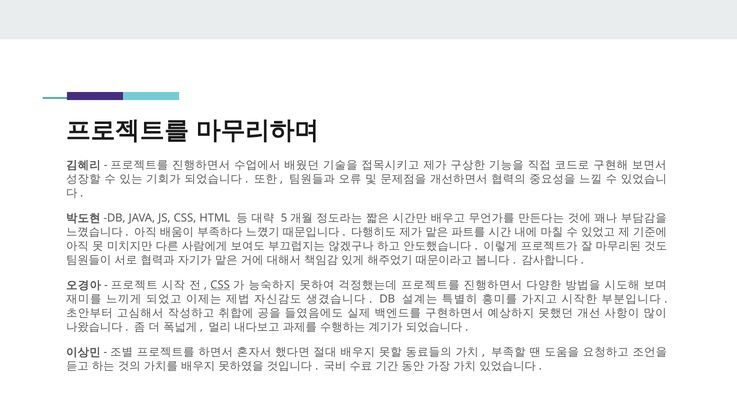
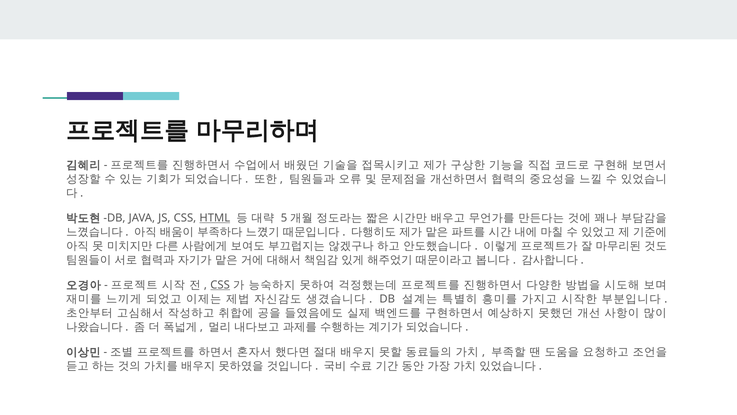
HTML underline: none -> present (215, 218)
